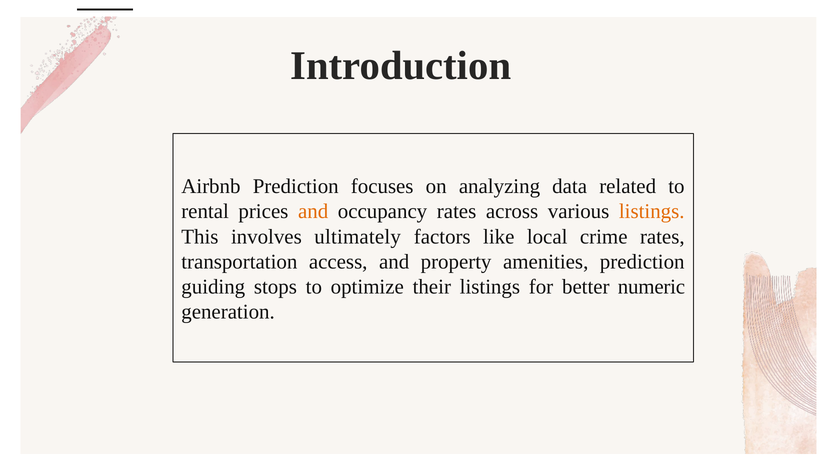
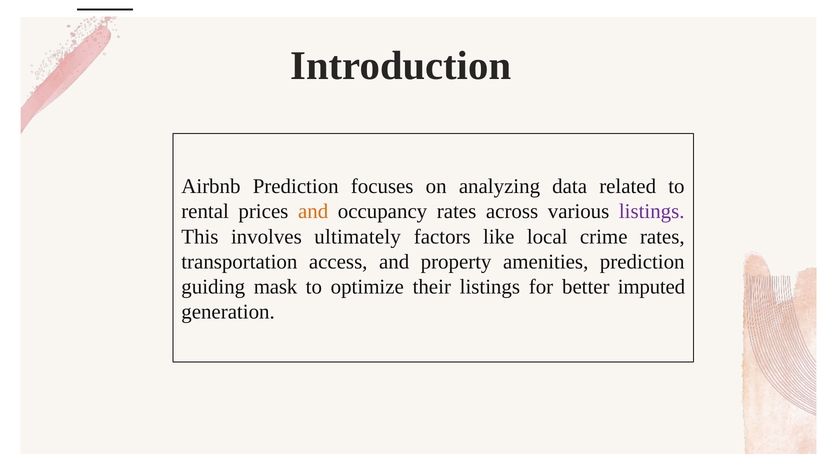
listings colour: orange -> purple (652, 212)
stops: stops -> mask (276, 287)
numeric: numeric -> imputed (651, 287)
